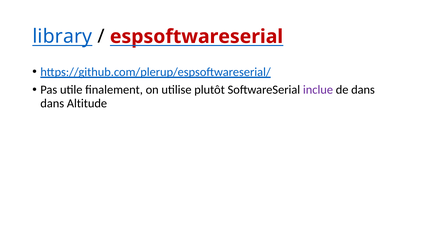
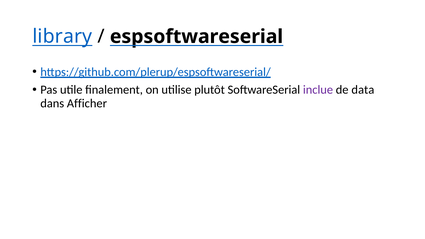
espsoftwareserial colour: red -> black (197, 37)
de dans: dans -> data (363, 90)
Altitude: Altitude -> Afficher (87, 103)
